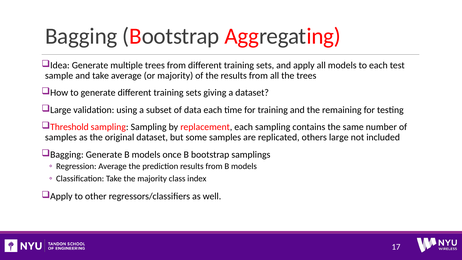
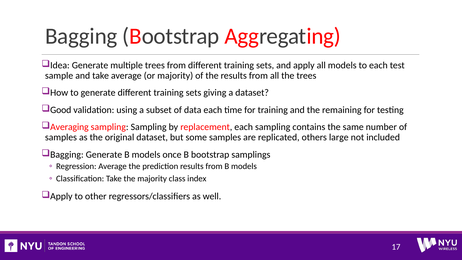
Large: Large -> Good (61, 110)
Threshold: Threshold -> Averaging (69, 127)
